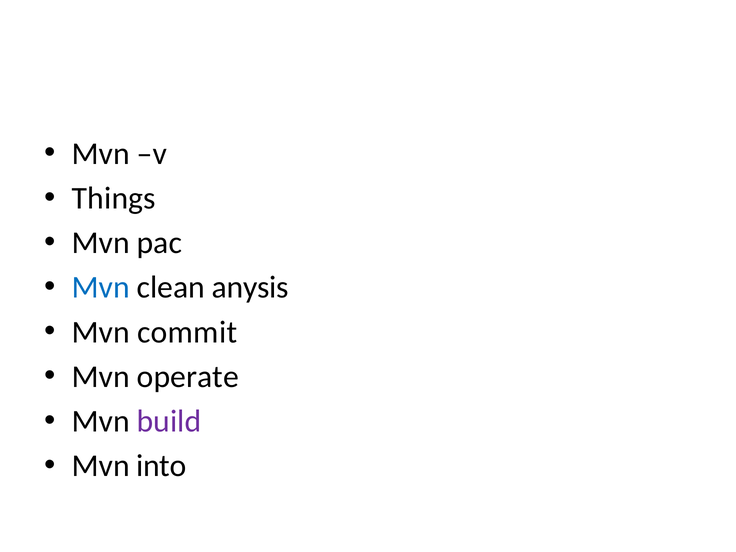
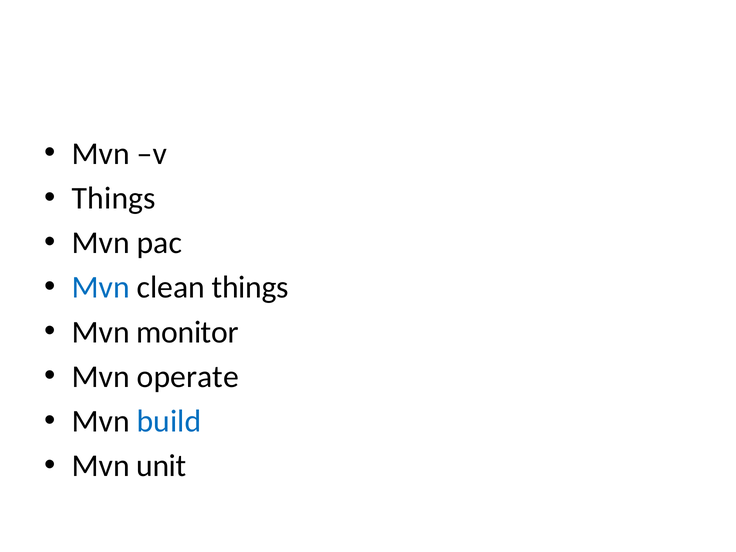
clean anysis: anysis -> things (250, 288)
commit: commit -> monitor (188, 332)
build colour: purple -> blue (169, 421)
into: into -> unit (161, 466)
